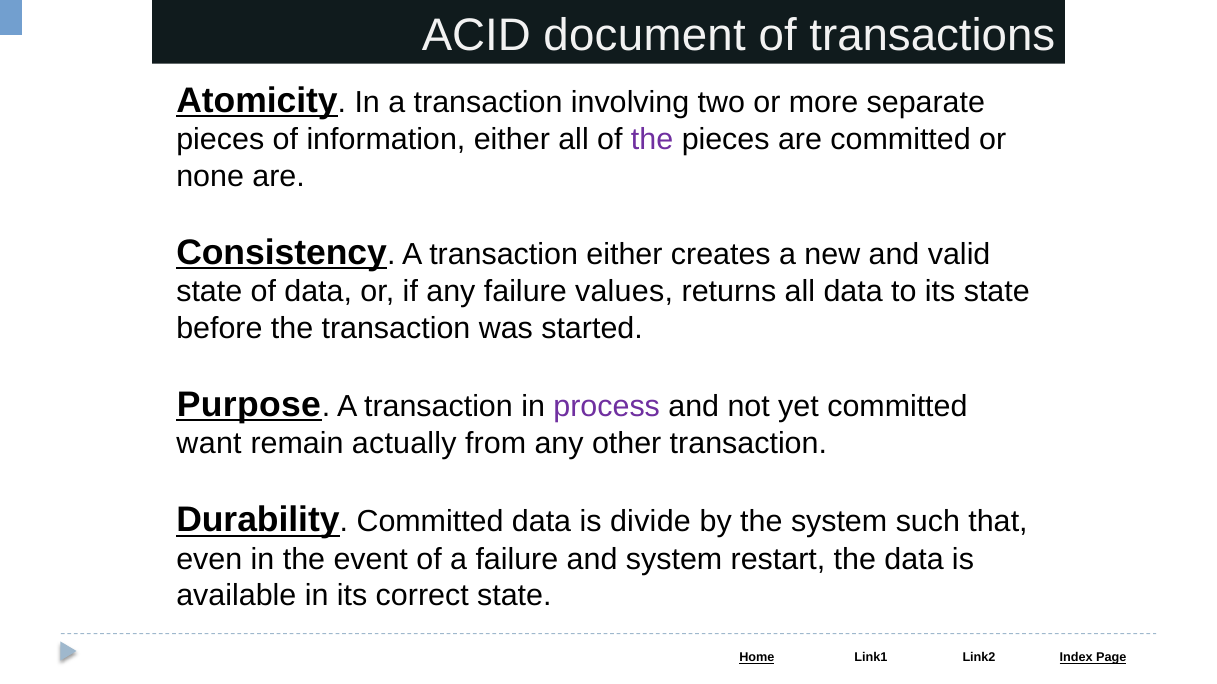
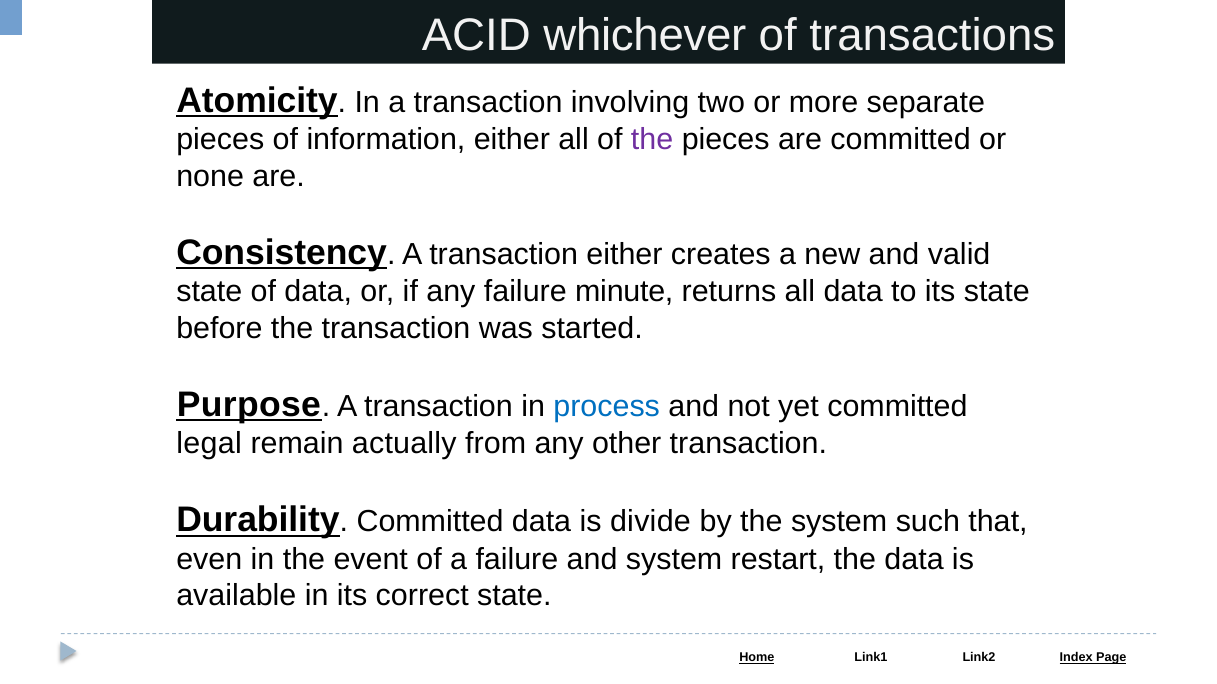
document: document -> whichever (645, 35)
values: values -> minute (624, 292)
process colour: purple -> blue (607, 407)
want: want -> legal (209, 444)
